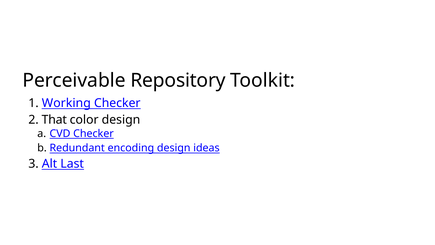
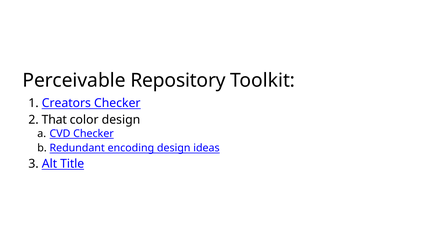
Working: Working -> Creators (66, 103)
Last: Last -> Title (72, 163)
